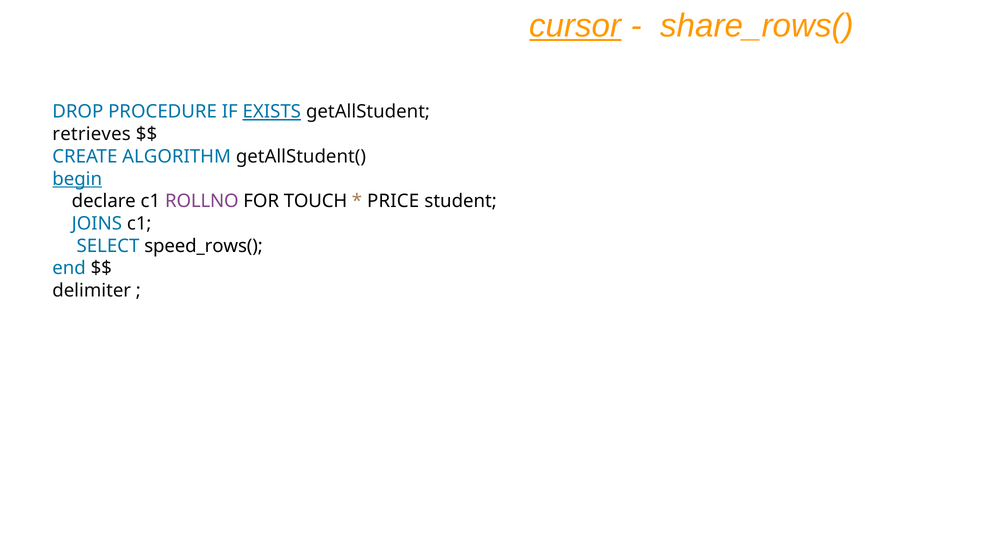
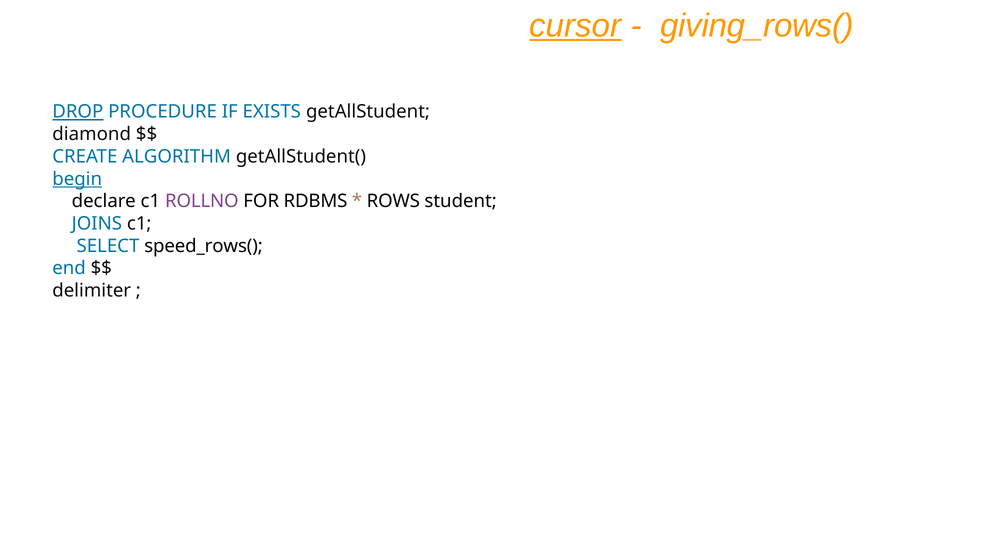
share_rows(: share_rows( -> giving_rows( (757, 26)
DROP underline: none -> present (78, 112)
EXISTS underline: present -> none (272, 112)
retrieves: retrieves -> diamond (92, 134)
TOUCH: TOUCH -> RDBMS (316, 201)
PRICE: PRICE -> ROWS (393, 201)
